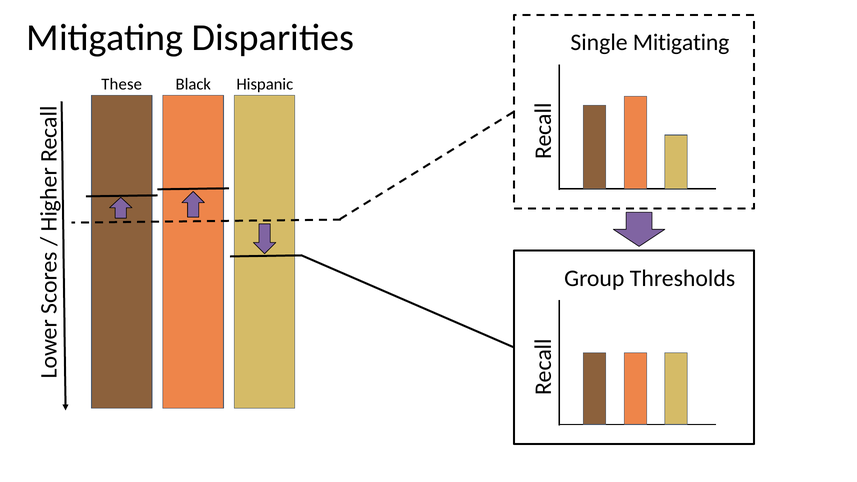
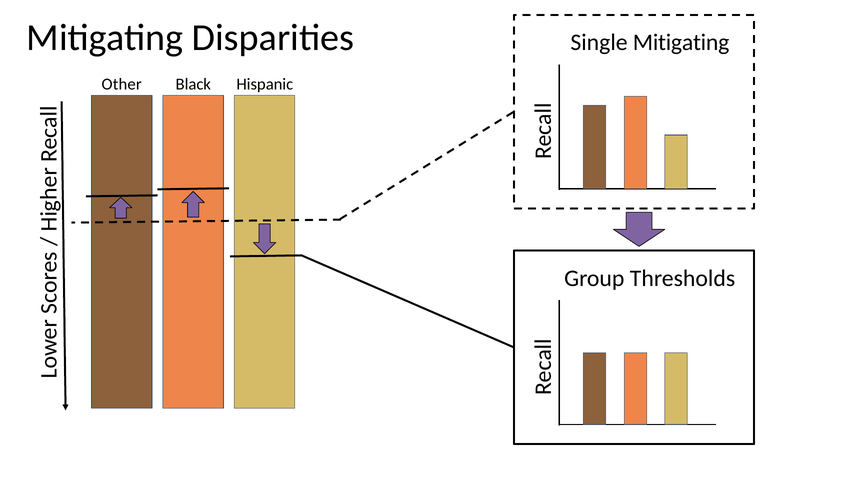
These: These -> Other (122, 84)
